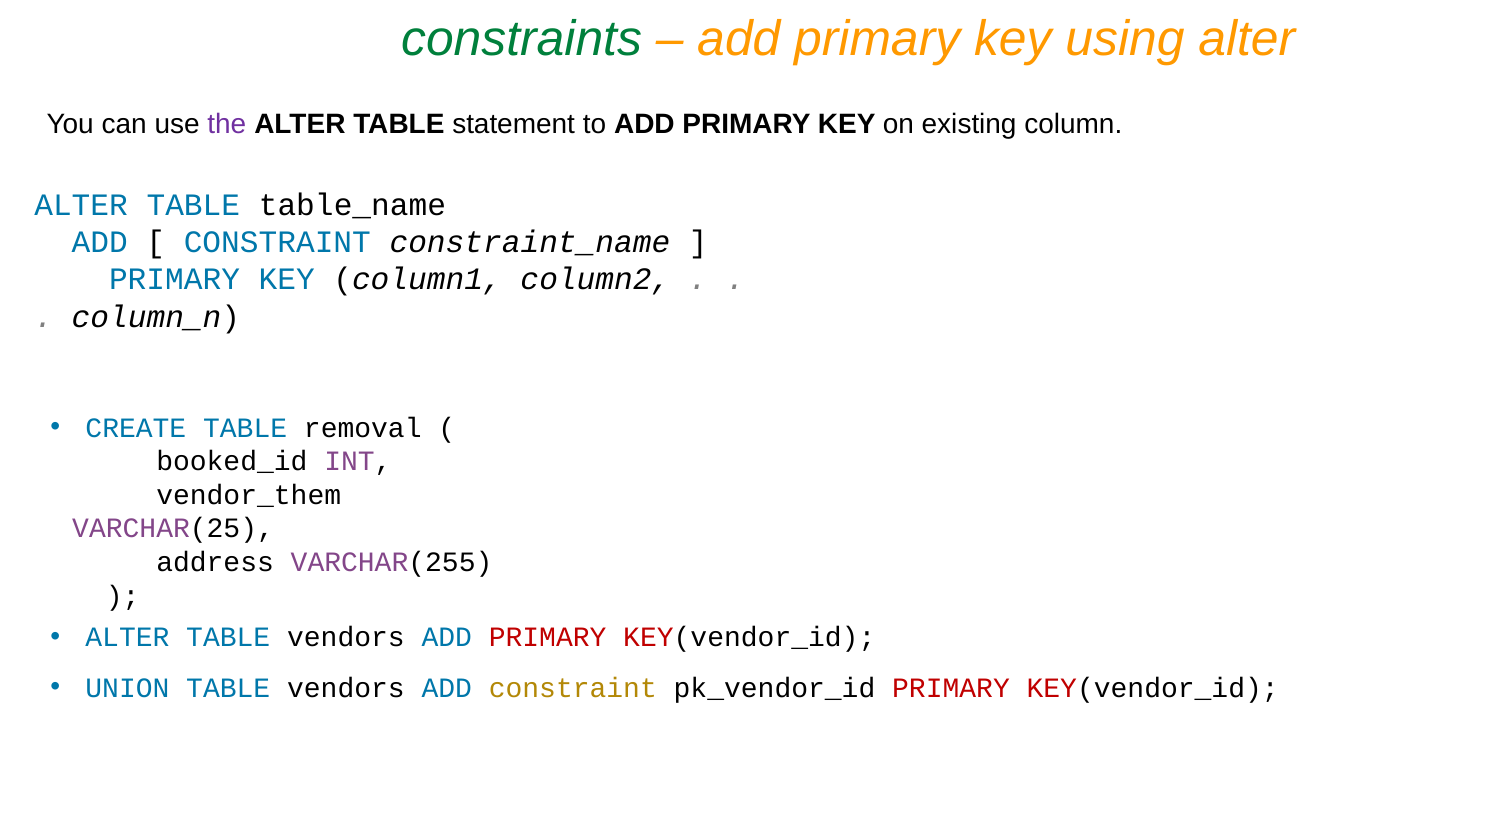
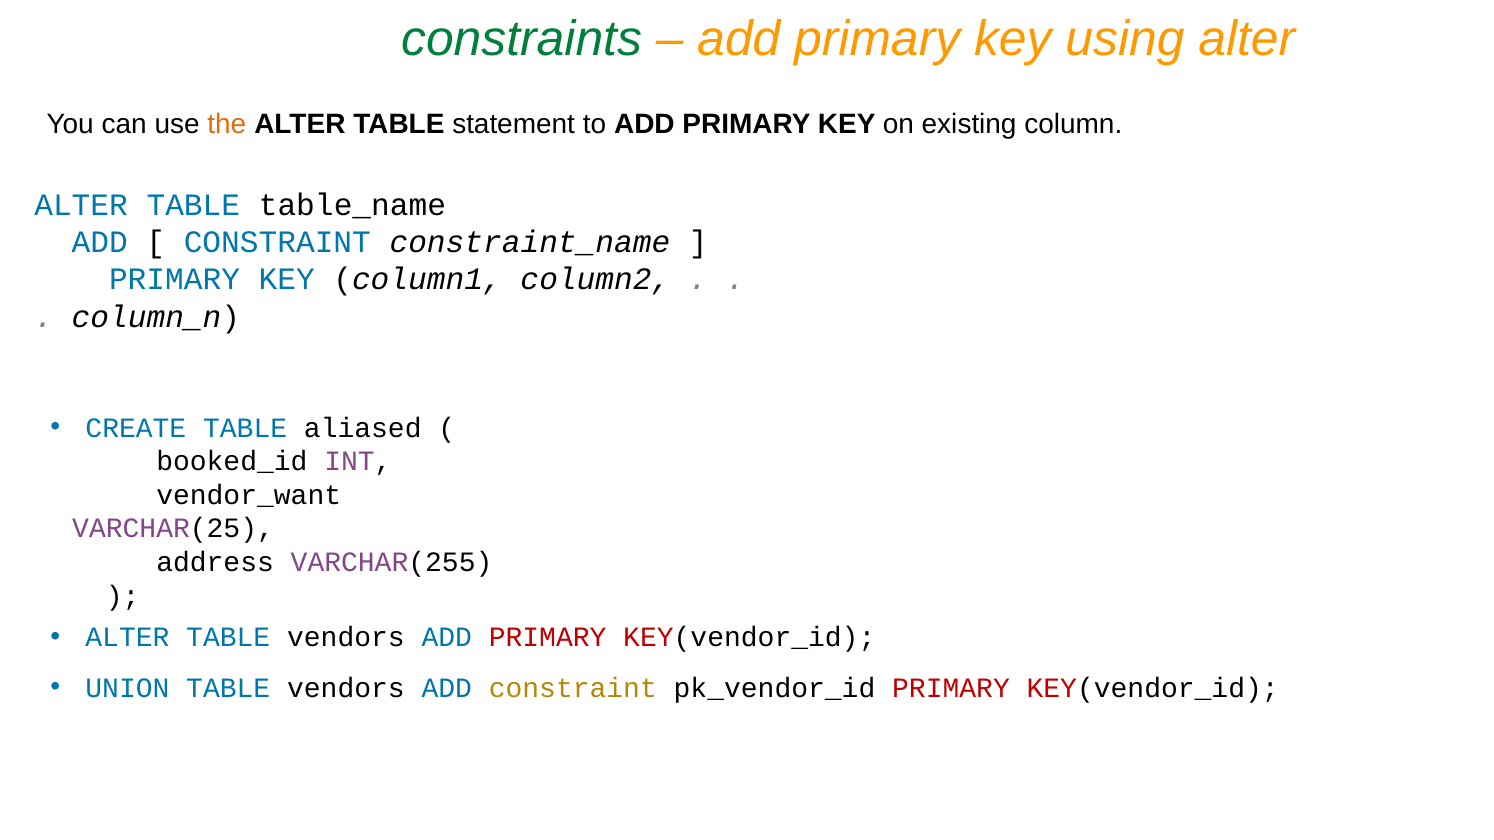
the colour: purple -> orange (227, 124)
removal: removal -> aliased (363, 428)
vendor_them: vendor_them -> vendor_want (249, 495)
